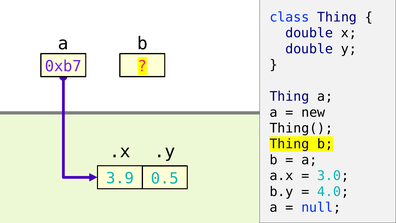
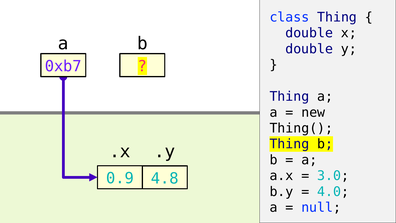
3.9: 3.9 -> 0.9 (120, 178)
0.5: 0.5 -> 4.8 (165, 178)
